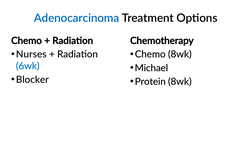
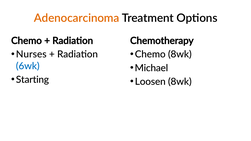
Adenocarcinoma colour: blue -> orange (77, 18)
Blocker: Blocker -> Starting (32, 80)
Protein: Protein -> Loosen (150, 82)
